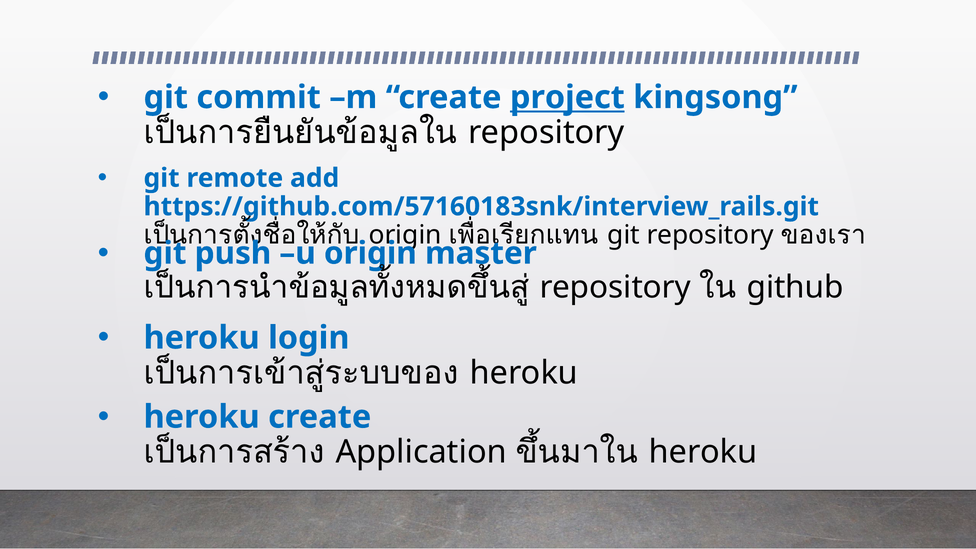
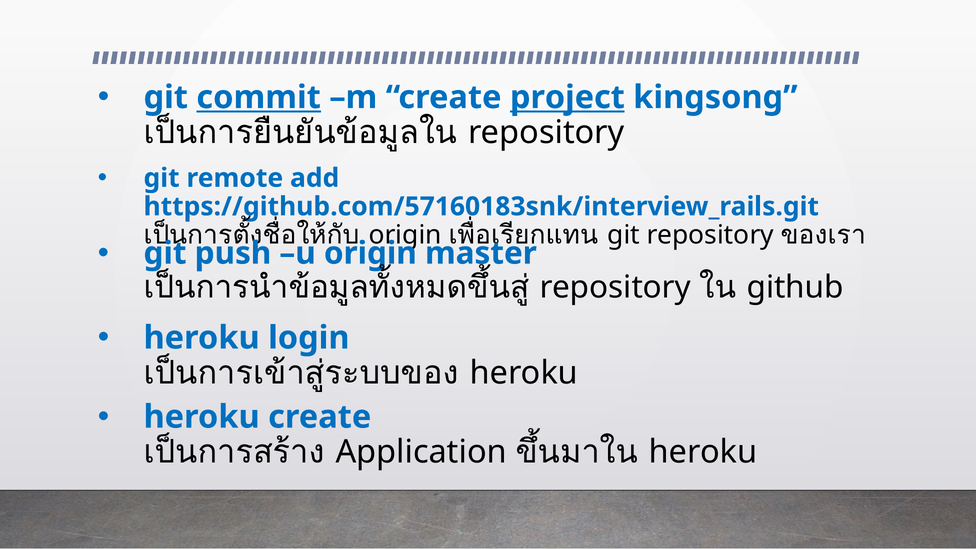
commit underline: none -> present (259, 97)
